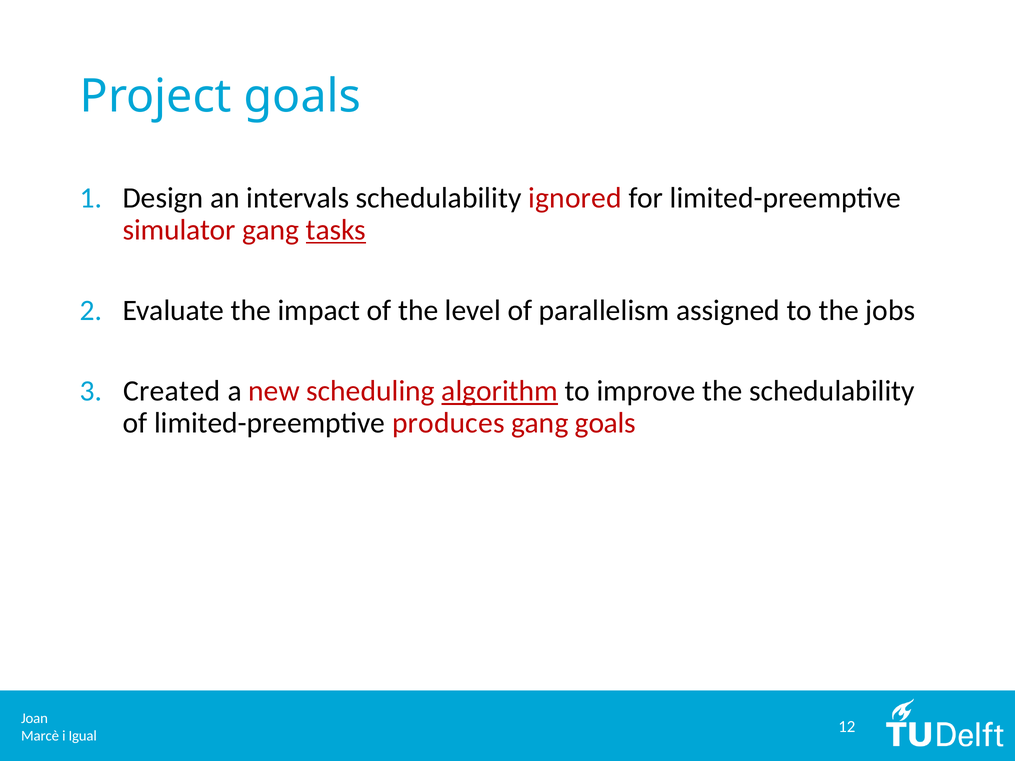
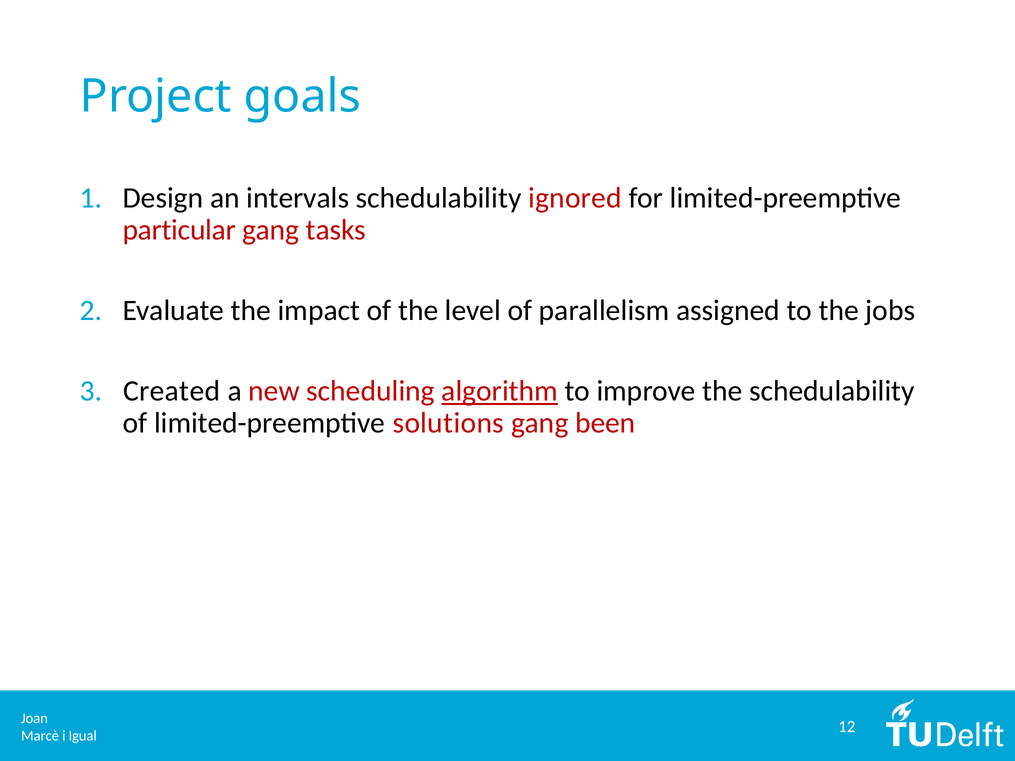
simulator: simulator -> particular (179, 230)
tasks underline: present -> none (336, 230)
produces: produces -> solutions (448, 423)
gang goals: goals -> been (605, 423)
